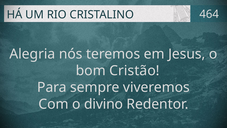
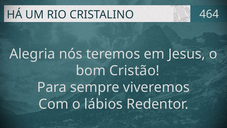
divino: divino -> lábios (103, 104)
